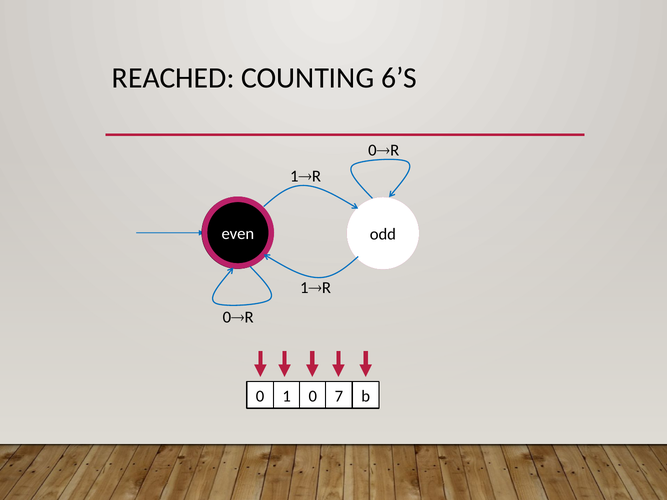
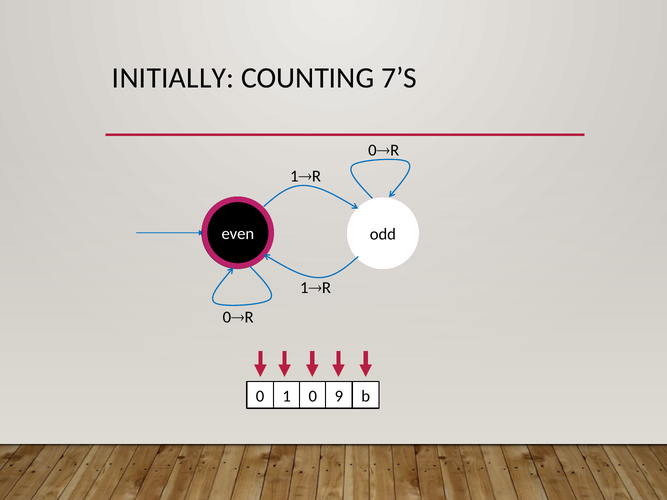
REACHED: REACHED -> INITIALLY (173, 78)
6’S: 6’S -> 7’S (399, 78)
7: 7 -> 9 (339, 396)
